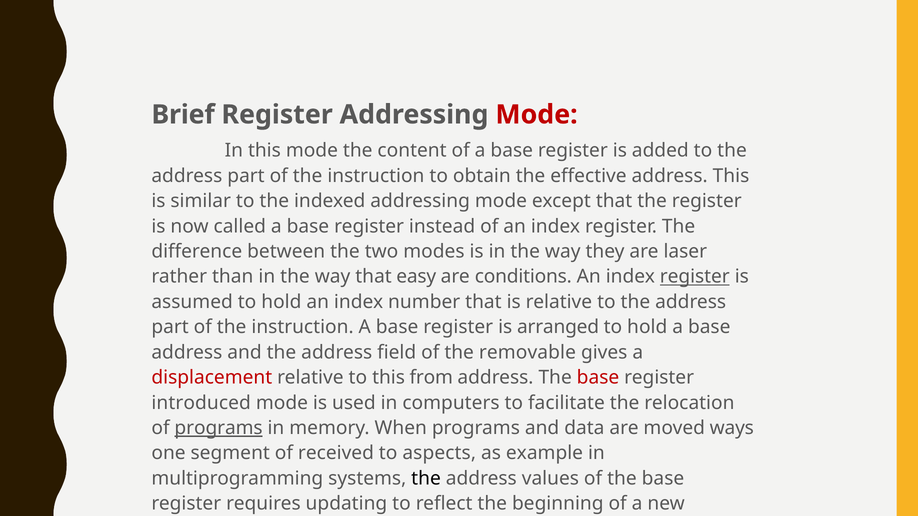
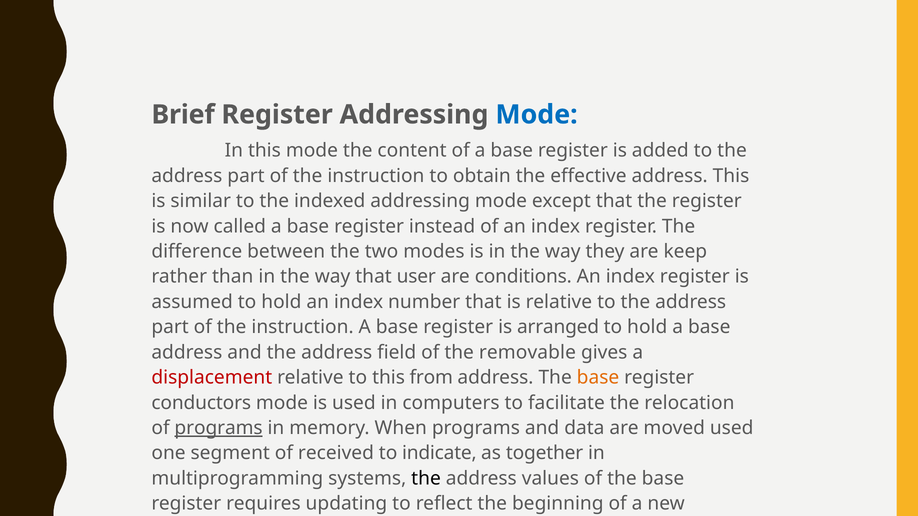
Mode colour: red -> blue (537, 115)
laser: laser -> keep (685, 252)
easy: easy -> user (416, 277)
register underline: present -> none (695, 277)
base colour: red -> orange (598, 378)
introduced: introduced -> conductors (201, 403)
moved ways: ways -> used (732, 428)
aspects: aspects -> indicate (439, 454)
example: example -> together (545, 454)
